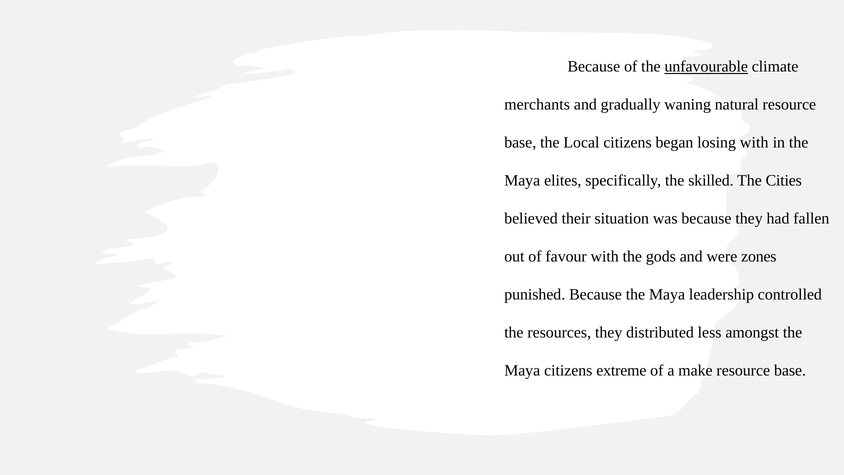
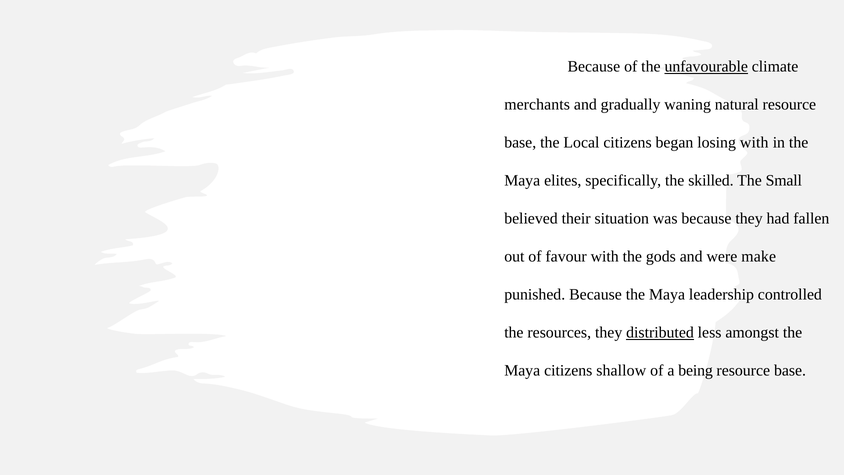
Cities: Cities -> Small (784, 180)
zones: zones -> make (759, 256)
distributed underline: none -> present (660, 332)
extreme: extreme -> shallow (621, 370)
make: make -> being (696, 370)
